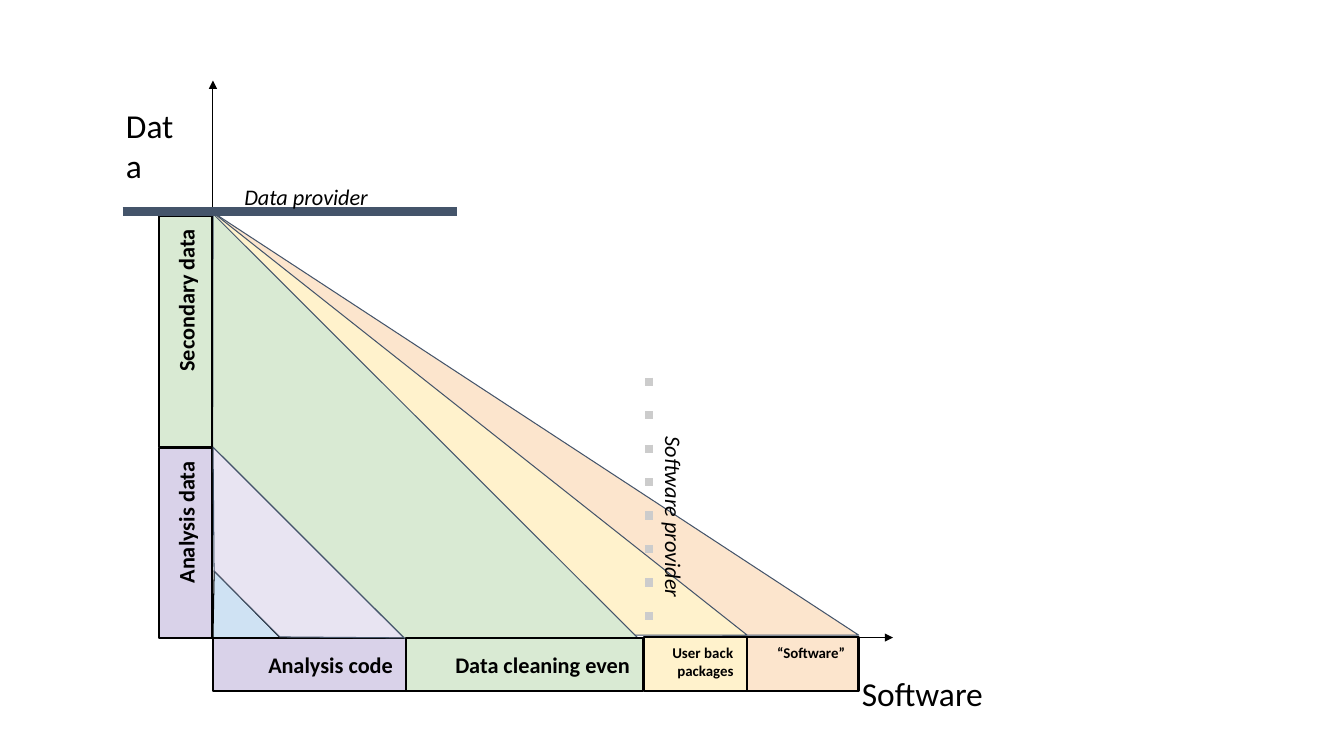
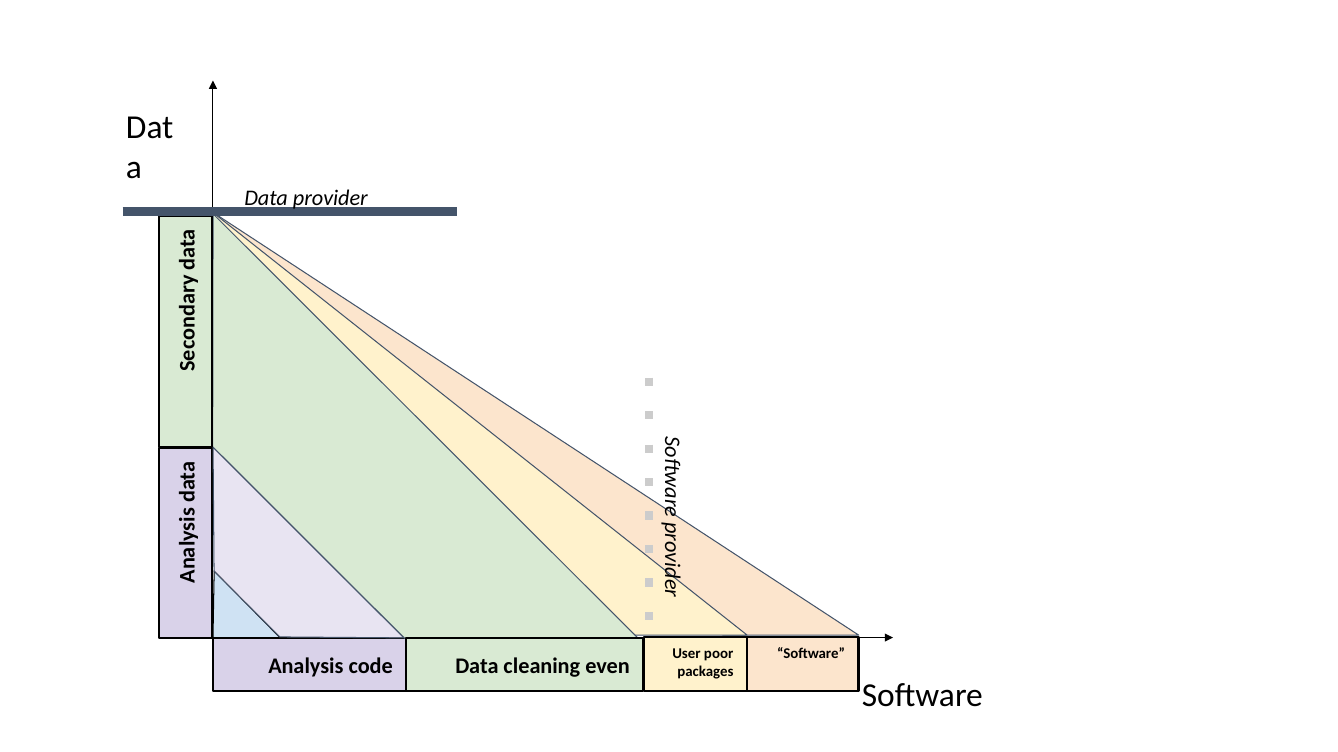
back: back -> poor (719, 654)
